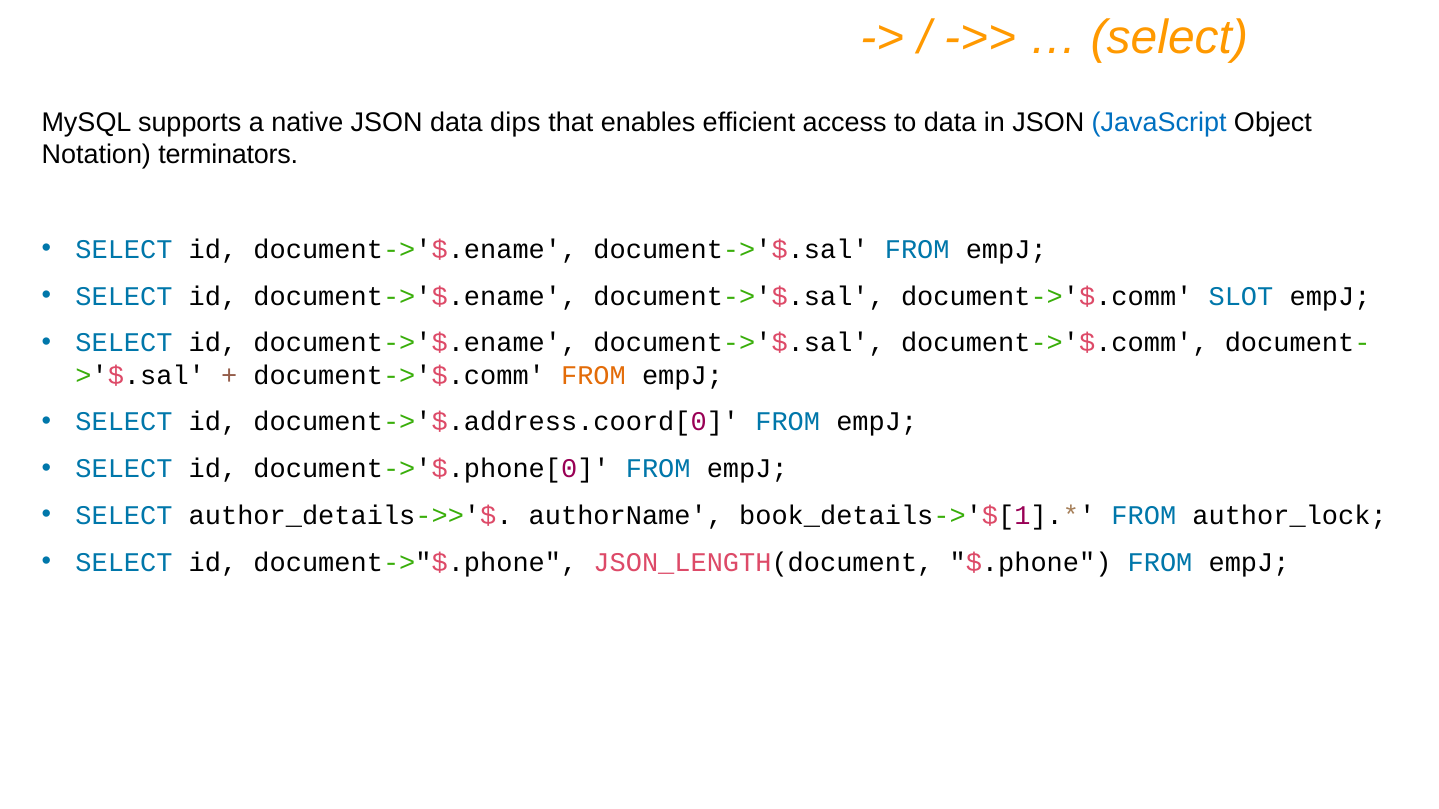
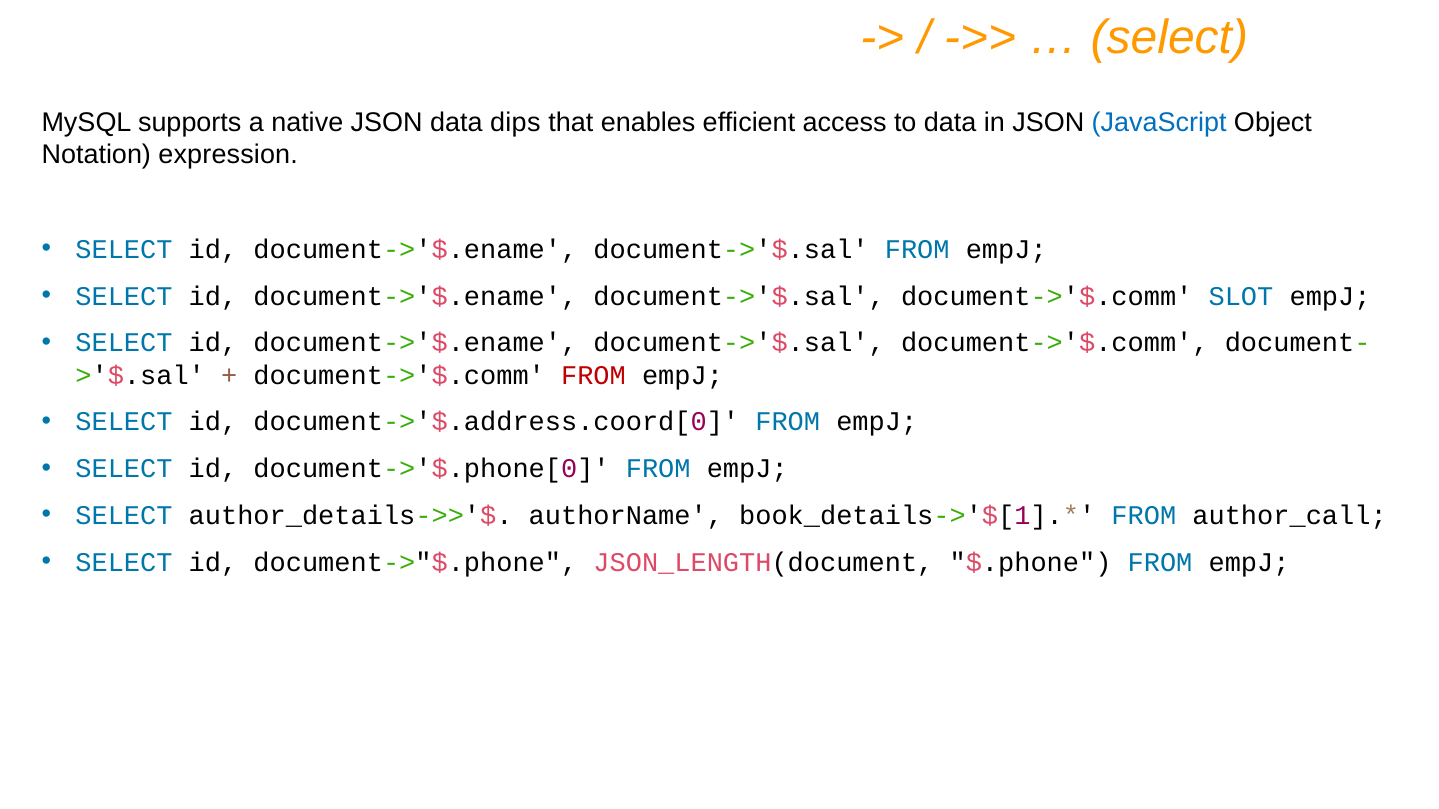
terminators: terminators -> expression (228, 155)
FROM colour: orange -> red (593, 375)
author_lock: author_lock -> author_call (1290, 516)
